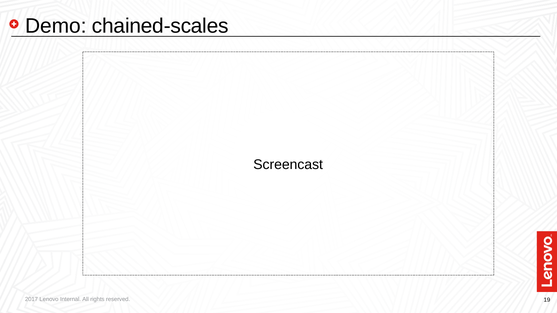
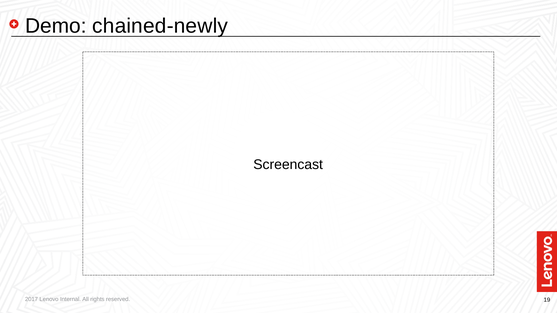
chained-scales: chained-scales -> chained-newly (160, 26)
